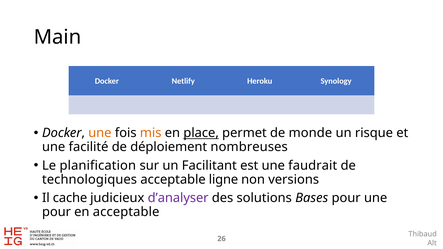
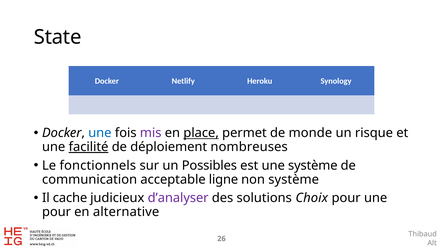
Main: Main -> State (58, 37)
une colour: orange -> blue (100, 133)
mis colour: orange -> purple (151, 133)
facilité underline: none -> present (89, 147)
planification: planification -> fonctionnels (98, 166)
Facilitant: Facilitant -> Possibles (209, 166)
une faudrait: faudrait -> système (313, 166)
technologiques: technologiques -> communication (90, 180)
non versions: versions -> système (294, 180)
Bases: Bases -> Choix (312, 198)
en acceptable: acceptable -> alternative (126, 212)
